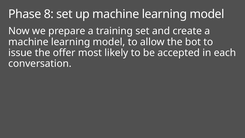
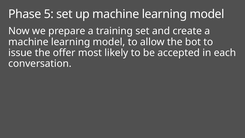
8: 8 -> 5 (49, 14)
